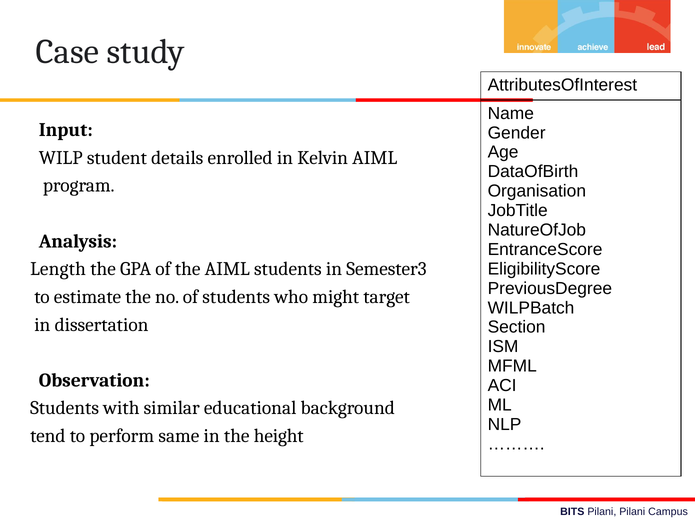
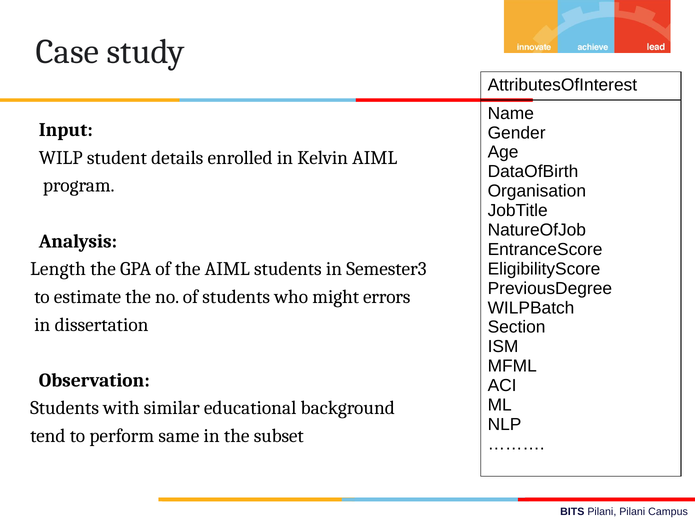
target: target -> errors (387, 297)
height: height -> subset (279, 436)
